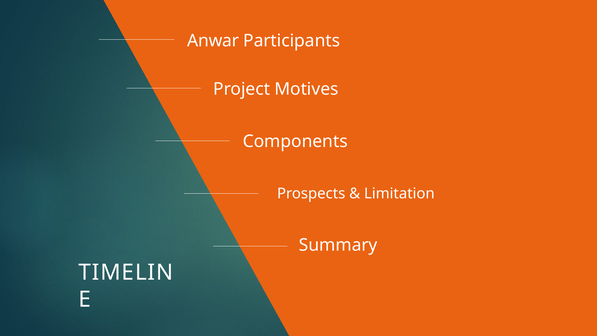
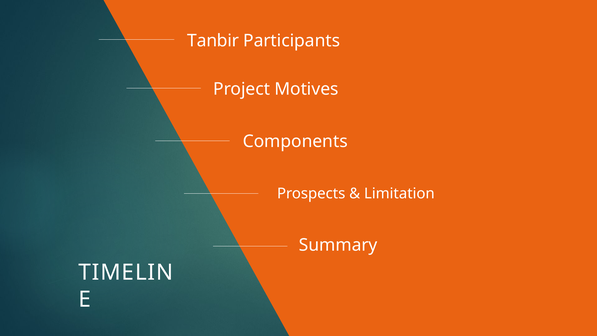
Anwar: Anwar -> Tanbir (213, 41)
